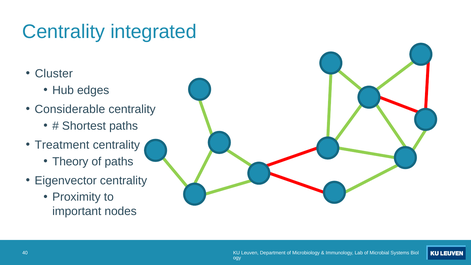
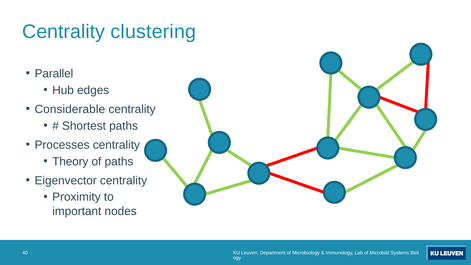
integrated: integrated -> clustering (153, 32)
Cluster: Cluster -> Parallel (54, 74)
Treatment: Treatment -> Processes (62, 145)
